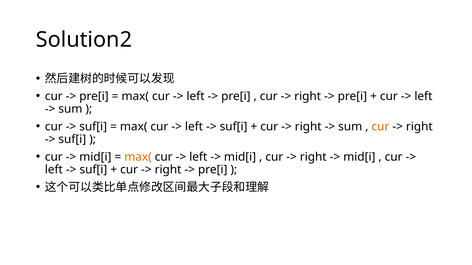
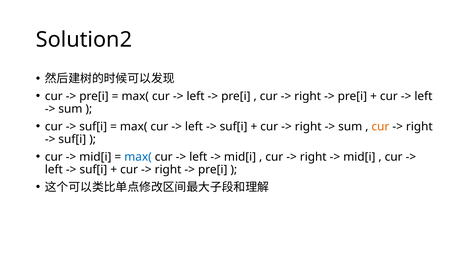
max( colour: orange -> blue (138, 157)
